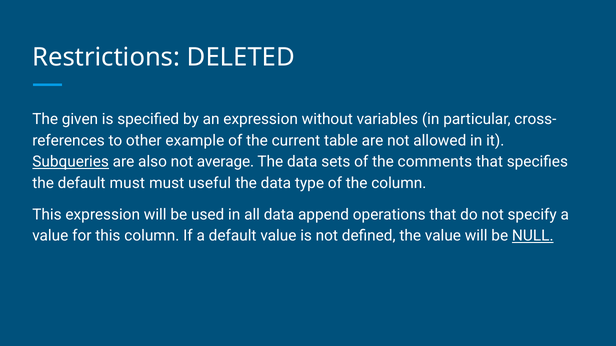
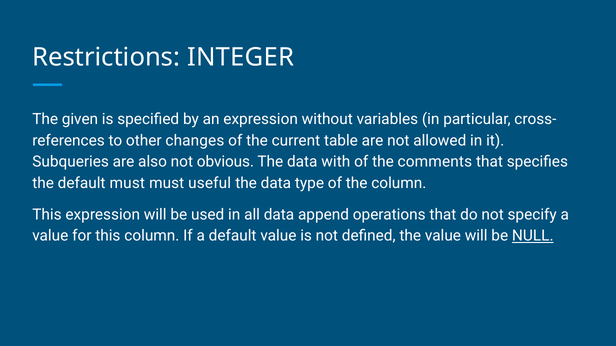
DELETED: DELETED -> INTEGER (241, 57)
example: example -> changes (195, 141)
Subqueries underline: present -> none (71, 162)
average: average -> obvious (225, 162)
sets: sets -> with (336, 162)
